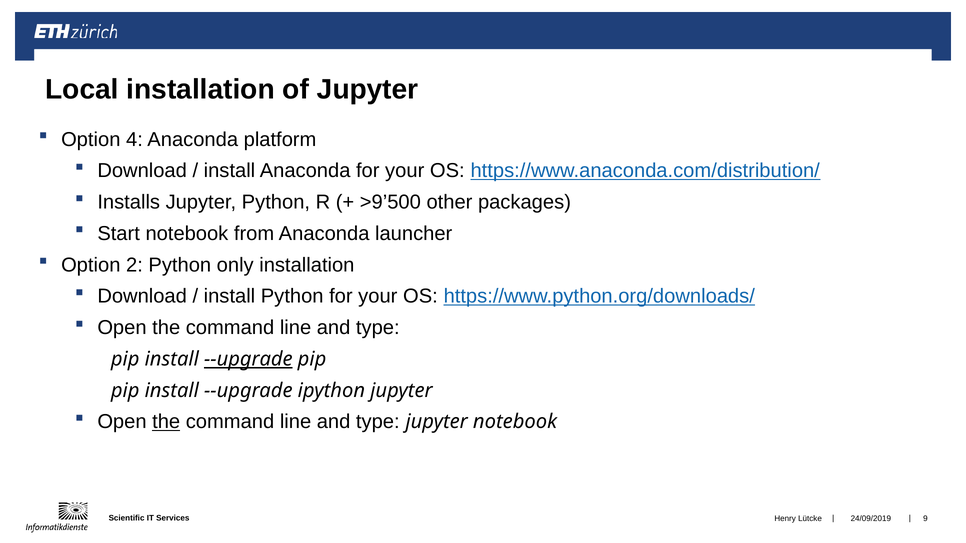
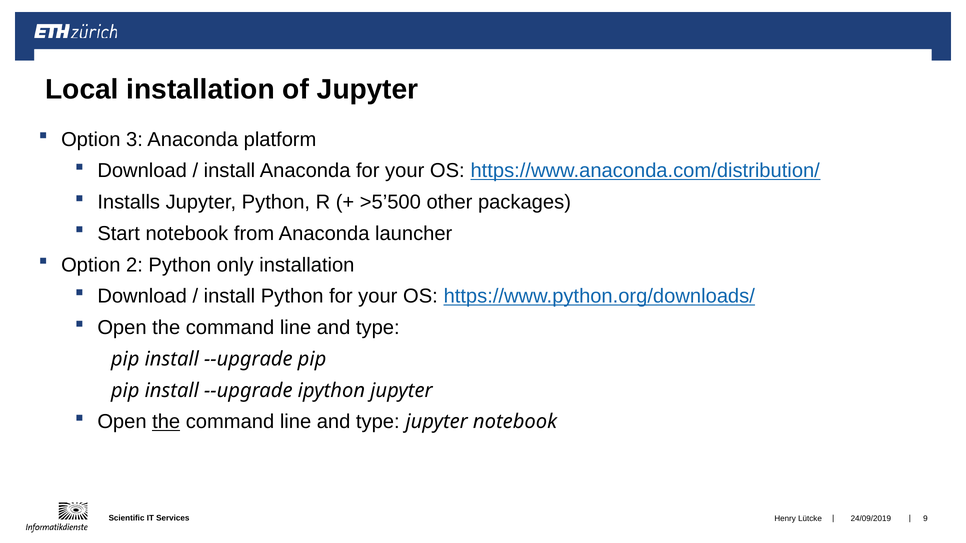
4: 4 -> 3 (134, 139)
>9’500: >9’500 -> >5’500 (390, 202)
--upgrade underline: present -> none (248, 359)
